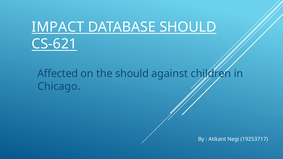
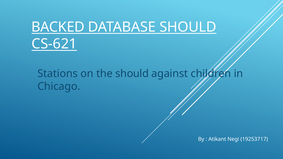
IMPACT: IMPACT -> BACKED (58, 27)
Affected: Affected -> Stations (58, 74)
